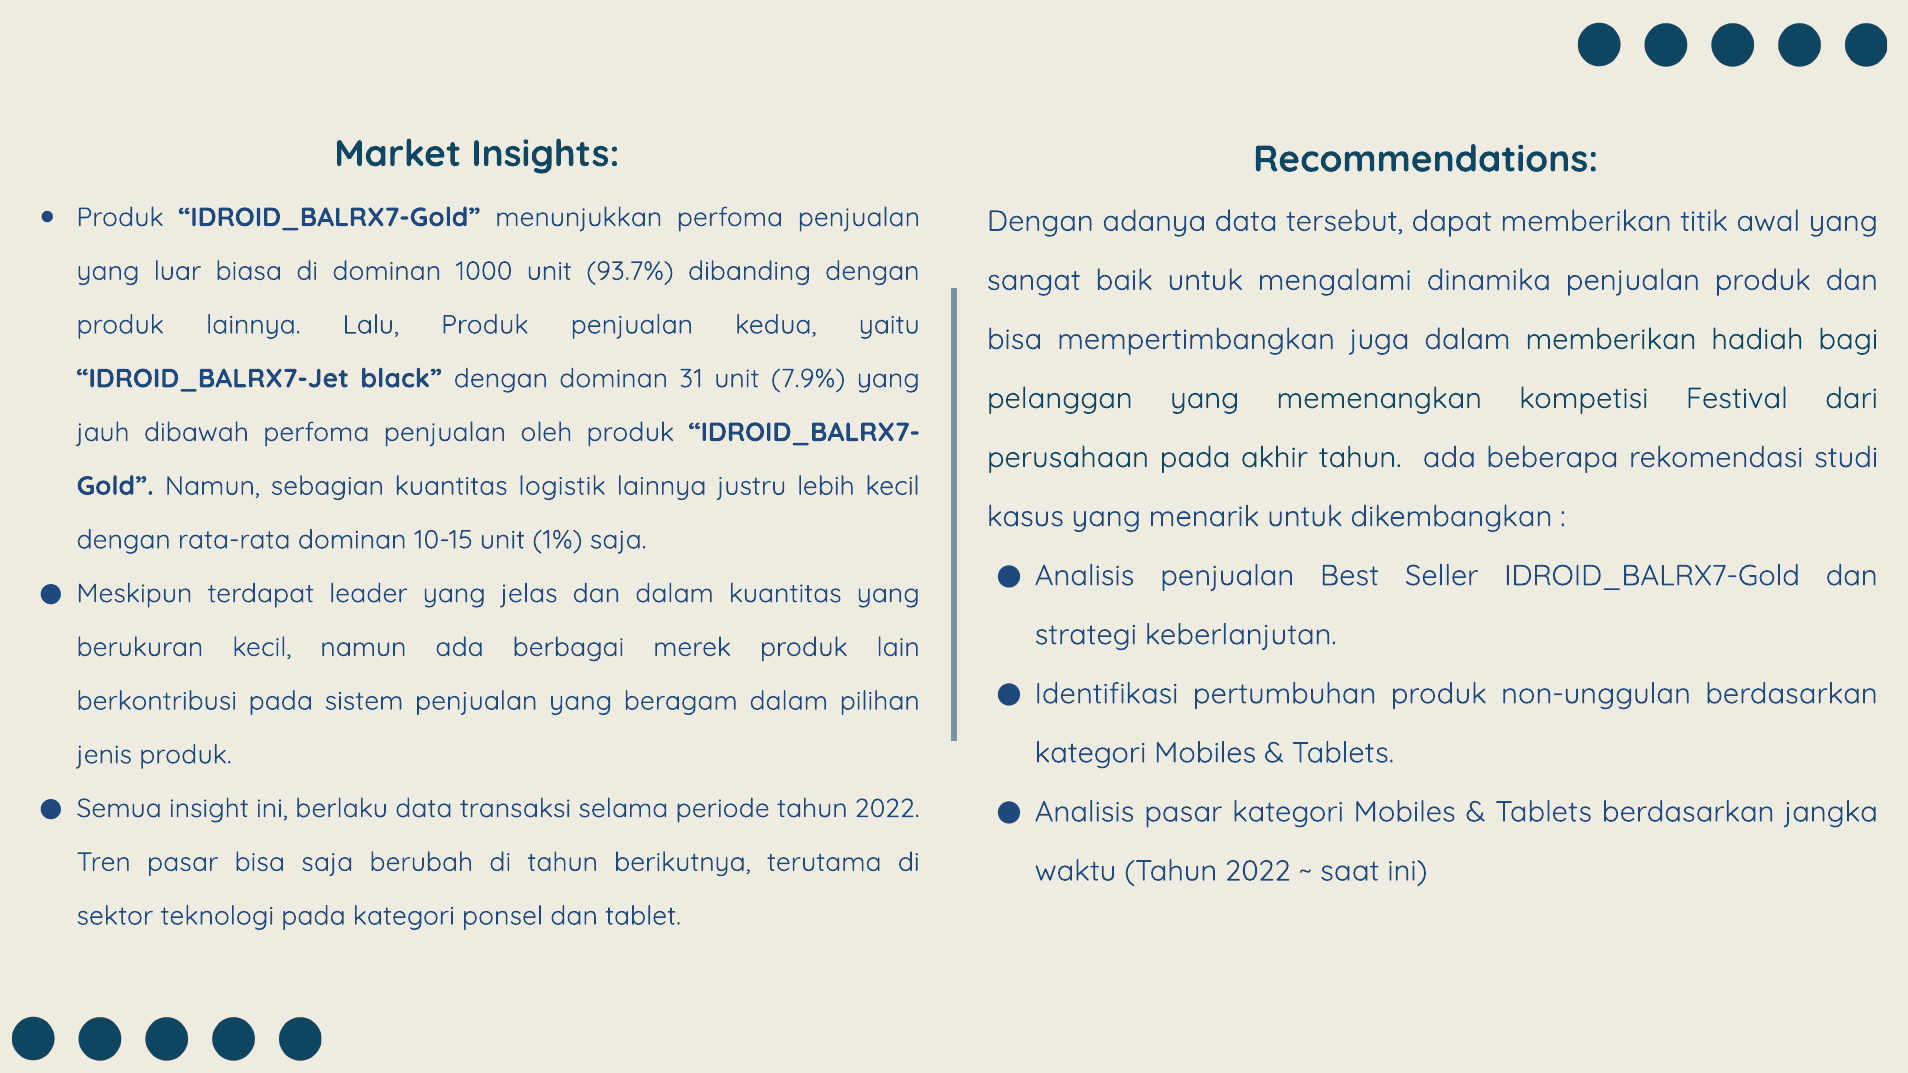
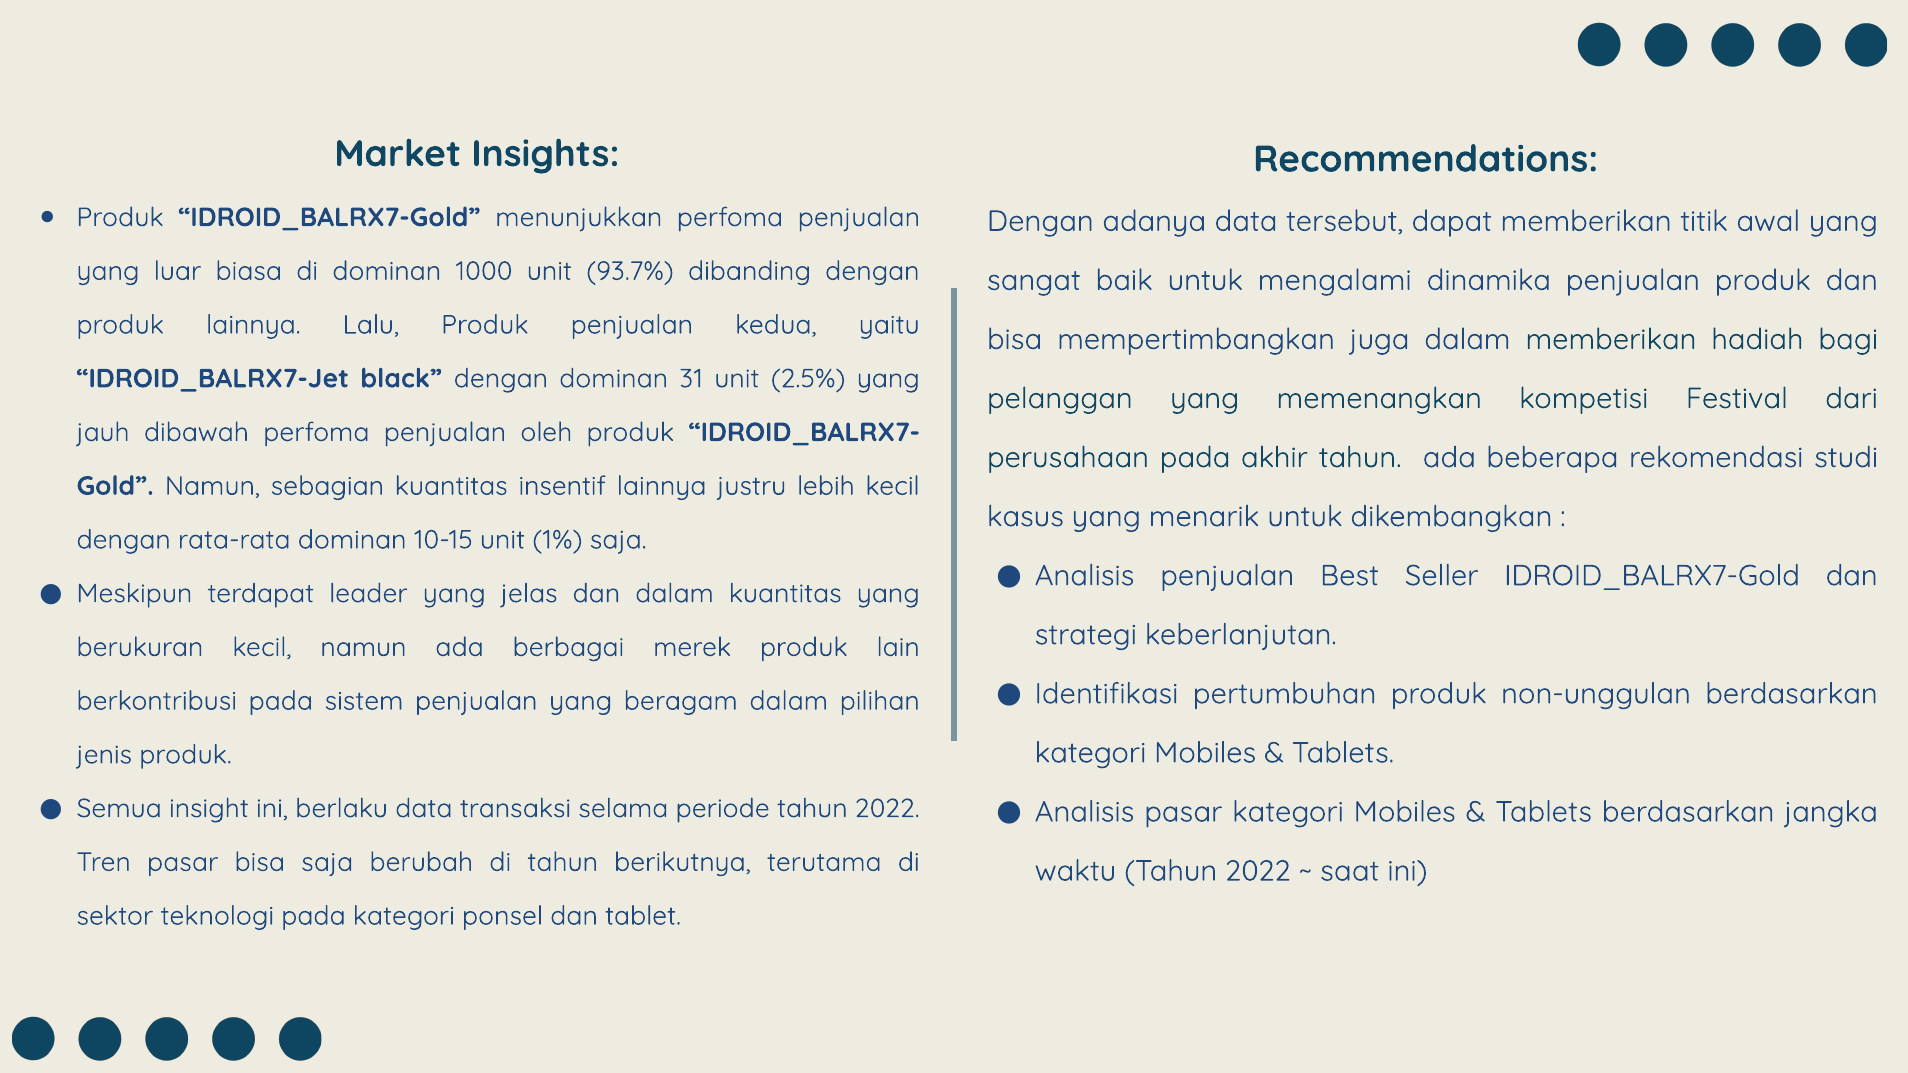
7.9%: 7.9% -> 2.5% (808, 379)
logistik: logistik -> insentif (562, 486)
